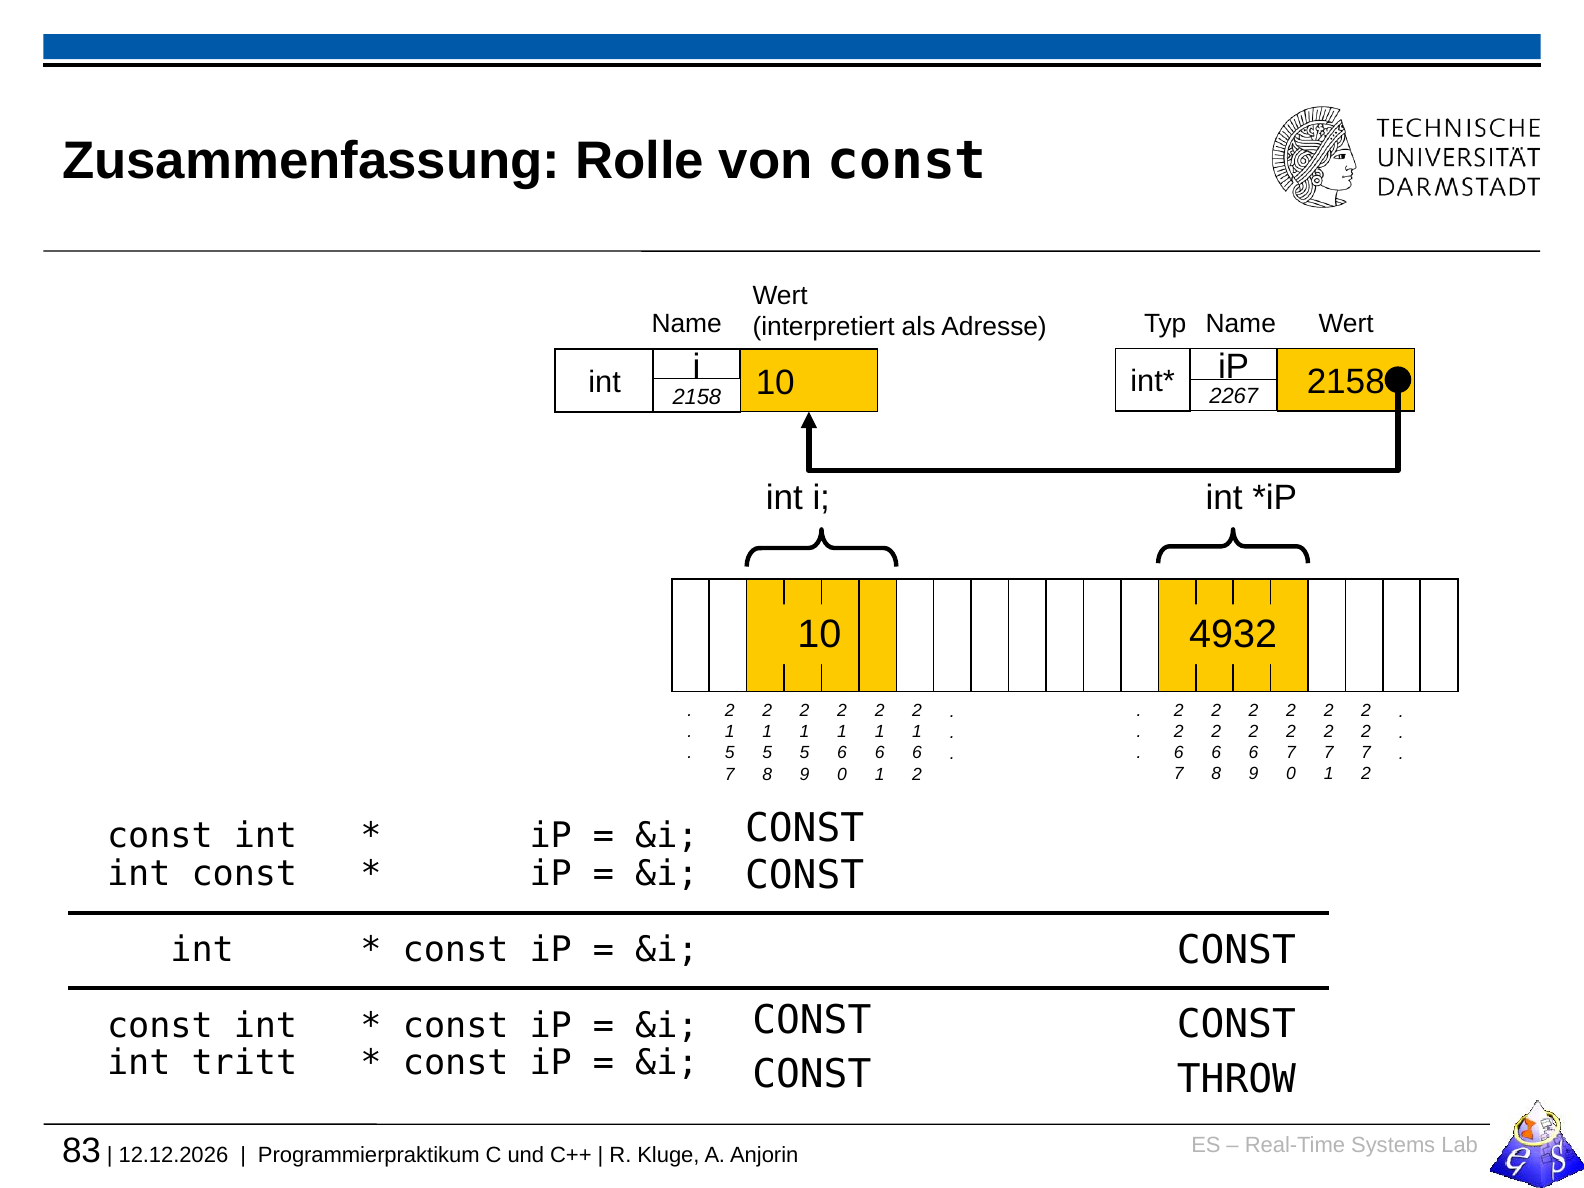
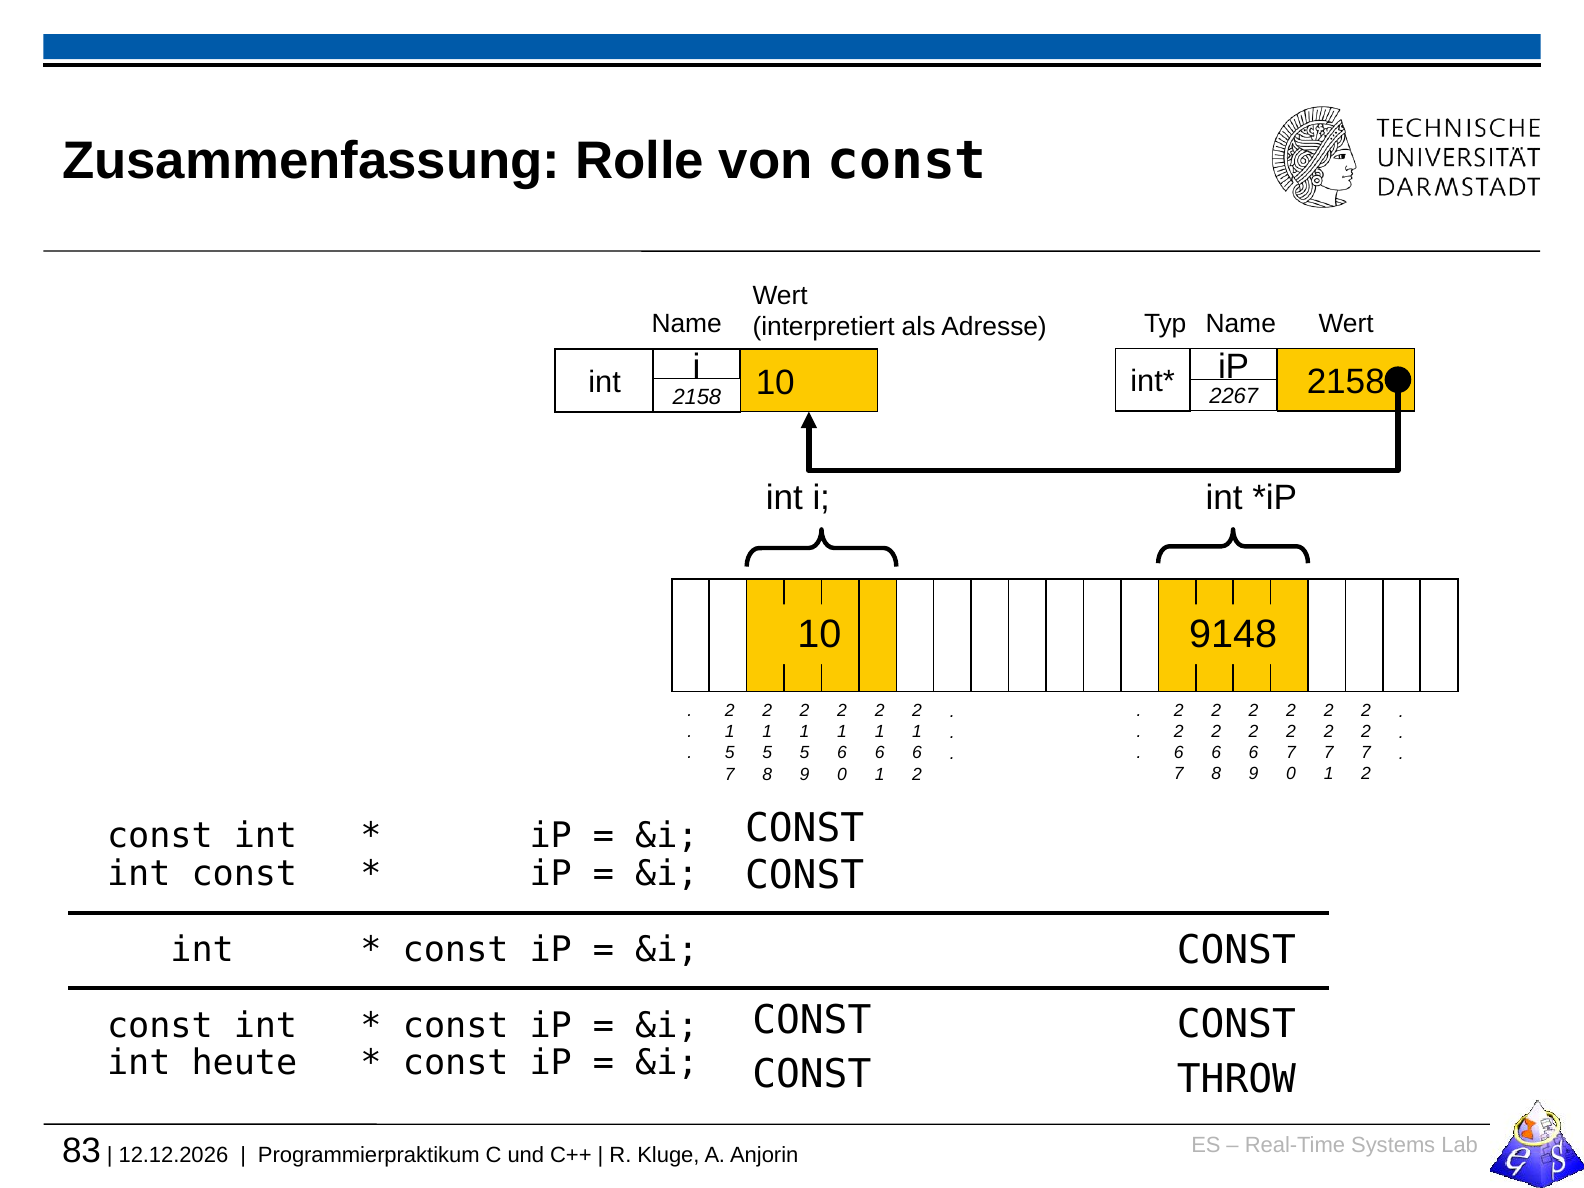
4932: 4932 -> 9148 (1233, 634)
tritt: tritt -> heute (244, 1063)
